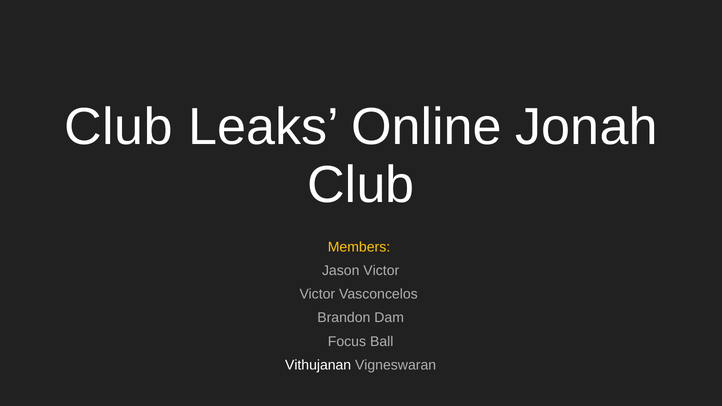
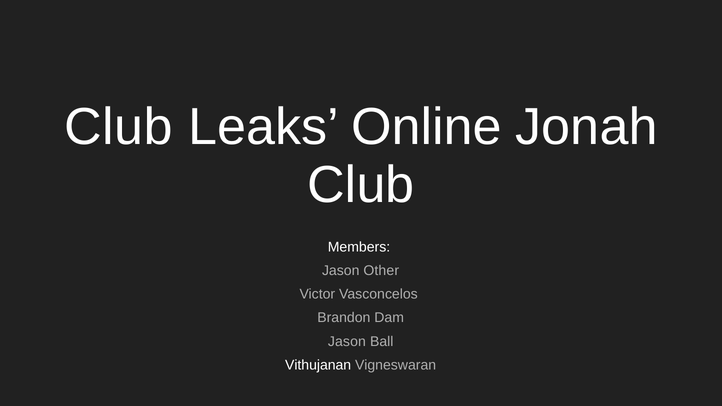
Members colour: yellow -> white (359, 247)
Jason Victor: Victor -> Other (381, 271)
Focus: Focus -> Jason (347, 342)
